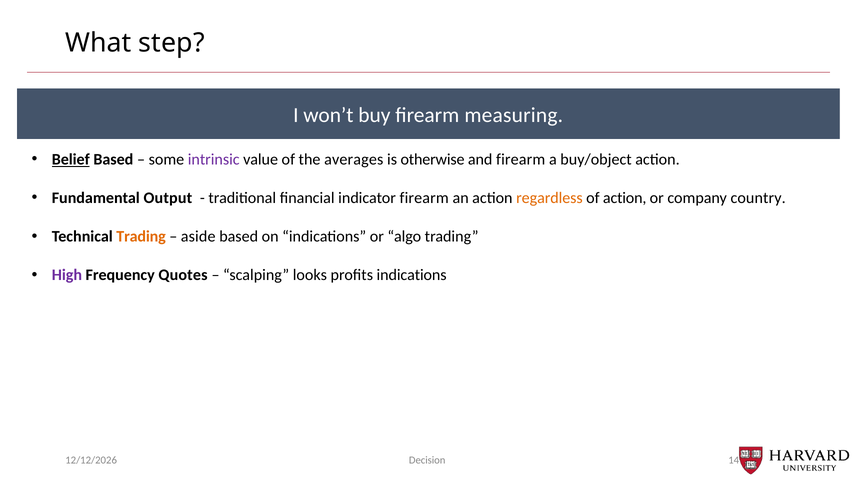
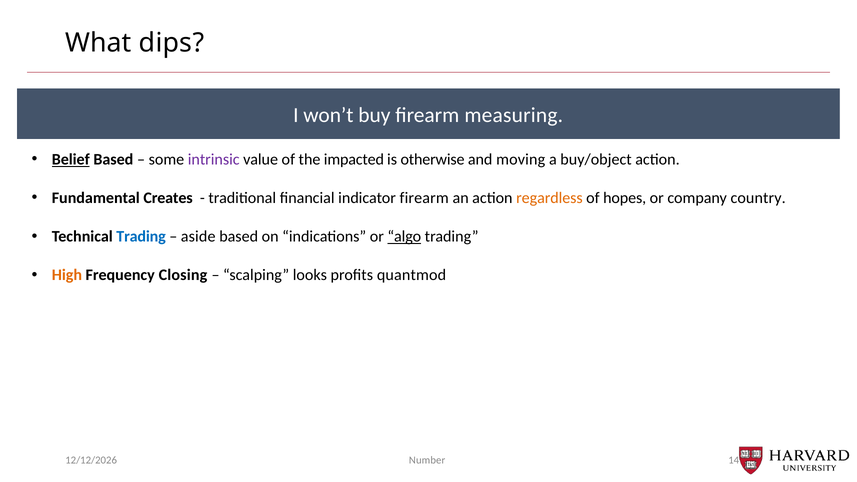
step: step -> dips (171, 43)
averages: averages -> impacted (354, 159)
and firearm: firearm -> moving (521, 159)
Output: Output -> Creates (168, 198)
of action: action -> hopes (625, 198)
Trading colour: orange -> blue (141, 237)
algo underline: none -> present (404, 237)
High colour: purple -> orange (67, 275)
Quotes: Quotes -> Closing (183, 275)
profits indications: indications -> quantmod (411, 275)
Decision: Decision -> Number (427, 460)
